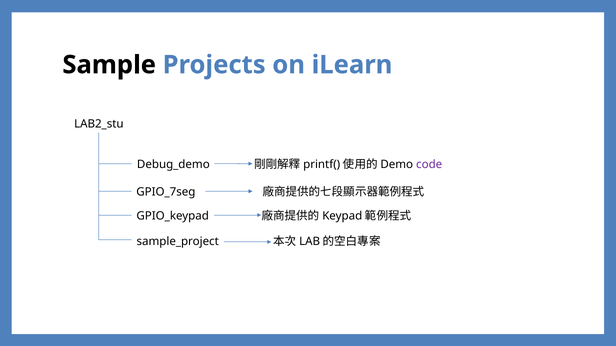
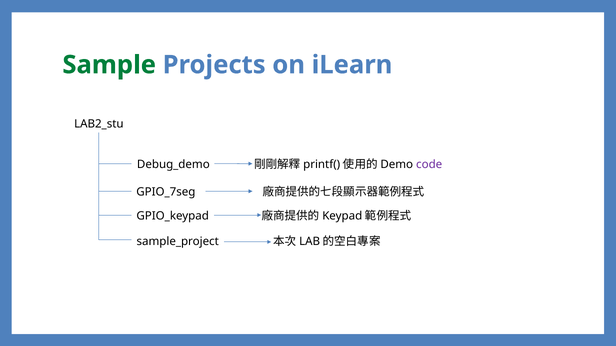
Sample colour: black -> green (109, 65)
